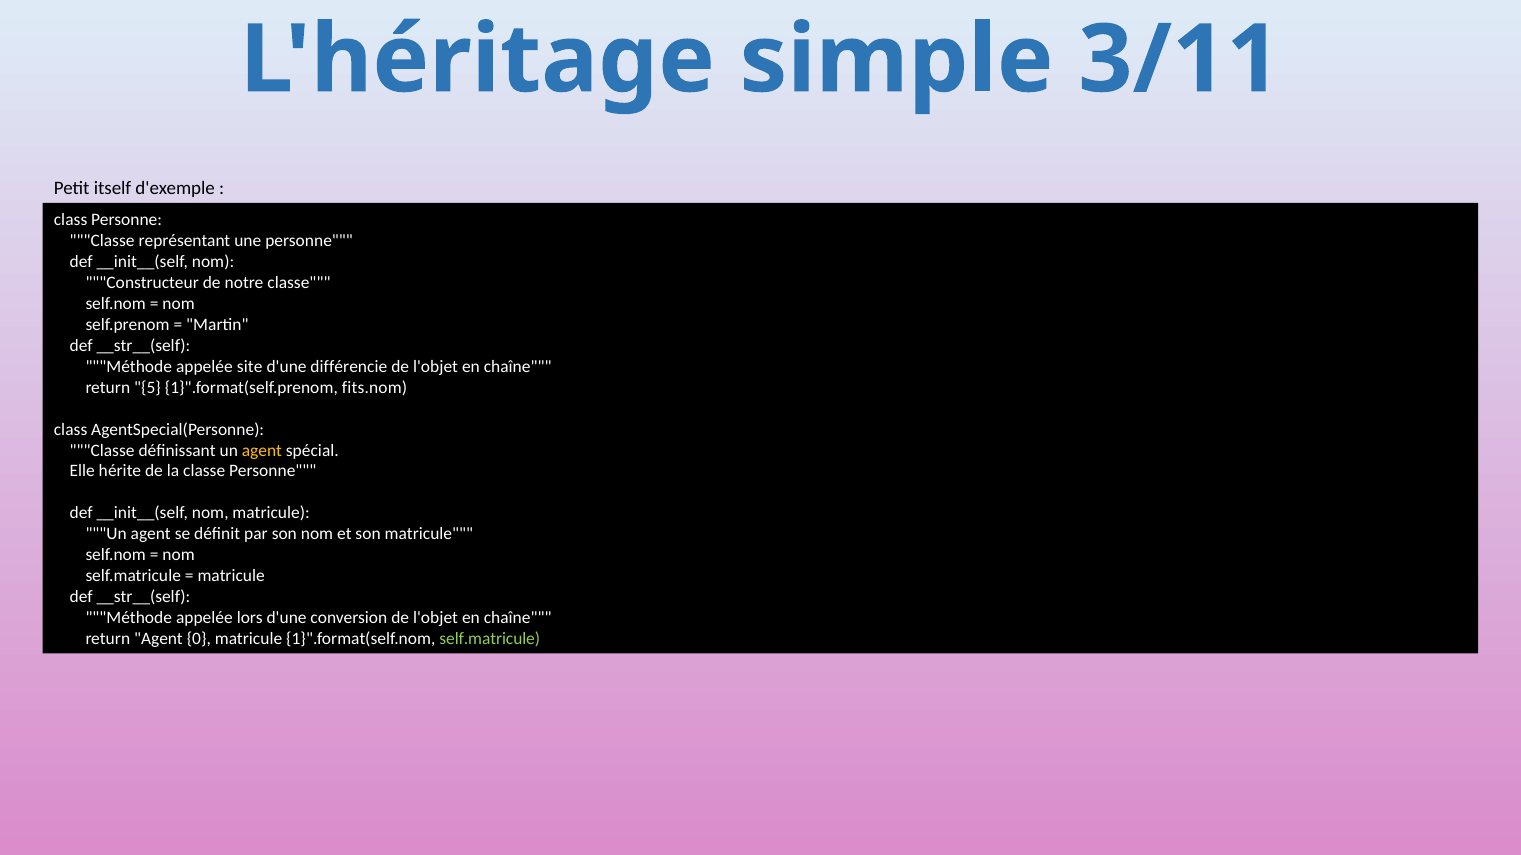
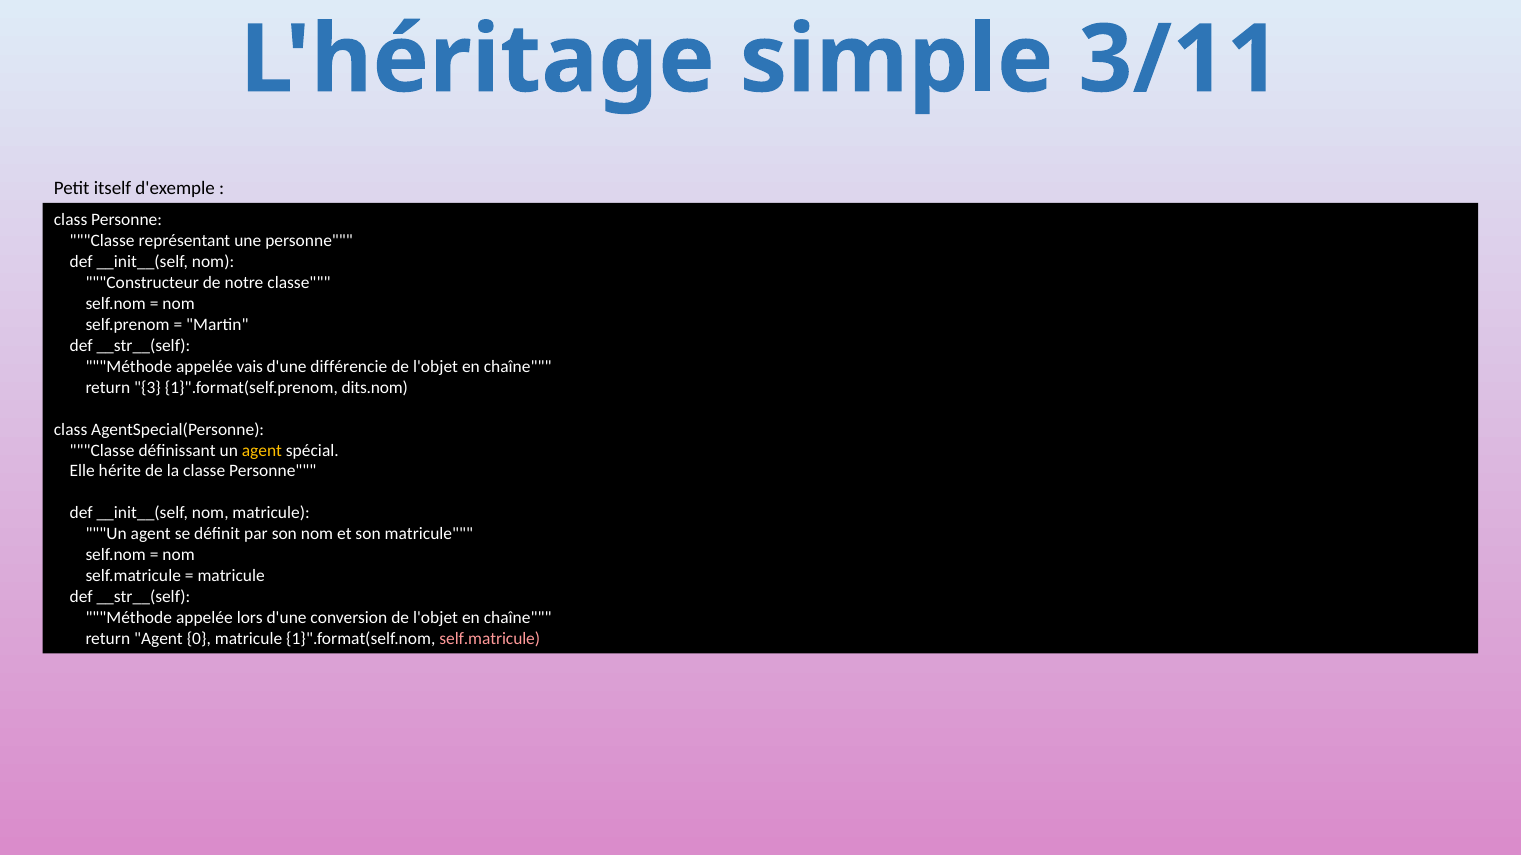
site: site -> vais (250, 367)
5: 5 -> 3 (147, 388)
fits.nom: fits.nom -> dits.nom (375, 388)
self.matricule colour: light green -> pink (490, 639)
